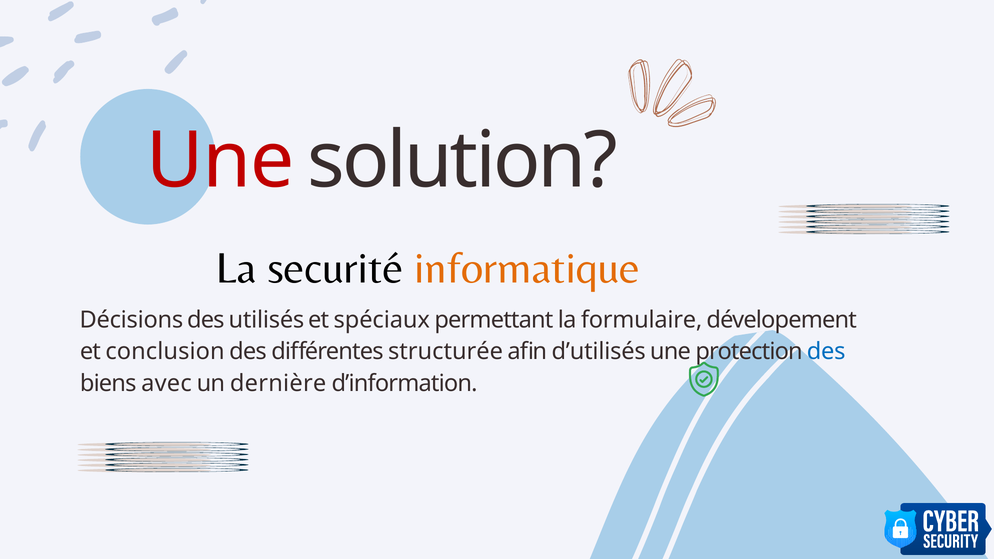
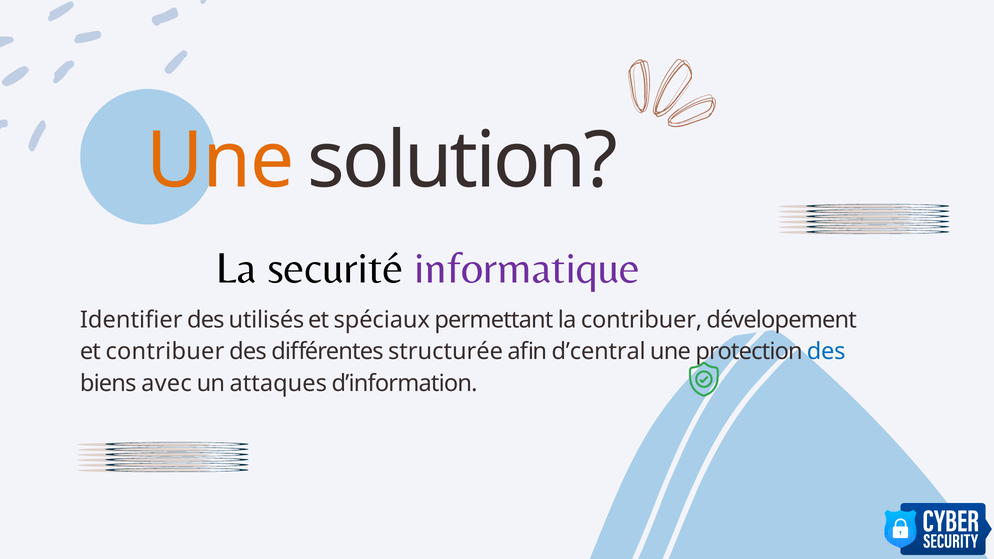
Une colour: red -> orange (220, 161)
informatique colour: orange -> purple (527, 268)
Décisions: Décisions -> Identifier (131, 320)
la formulaire: formulaire -> contribuer (642, 320)
et conclusion: conclusion -> contribuer (165, 352)
d’utilisés: d’utilisés -> d’central (599, 352)
dernière: dernière -> attaques (278, 384)
